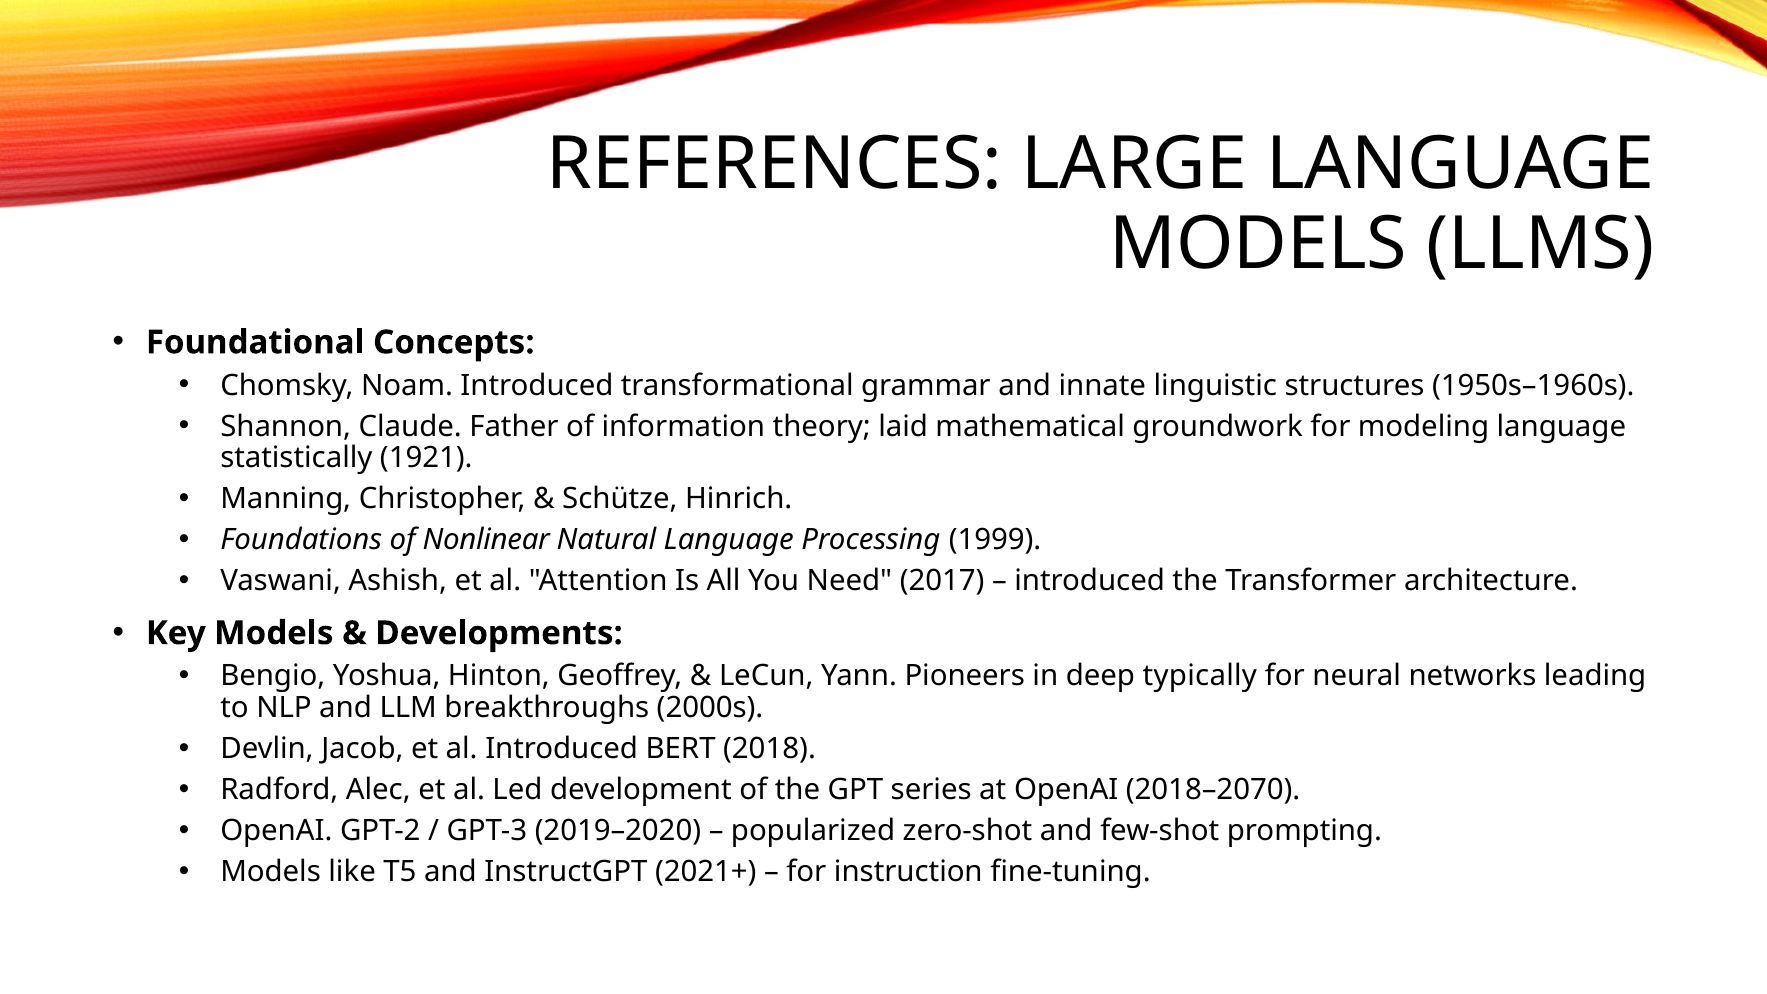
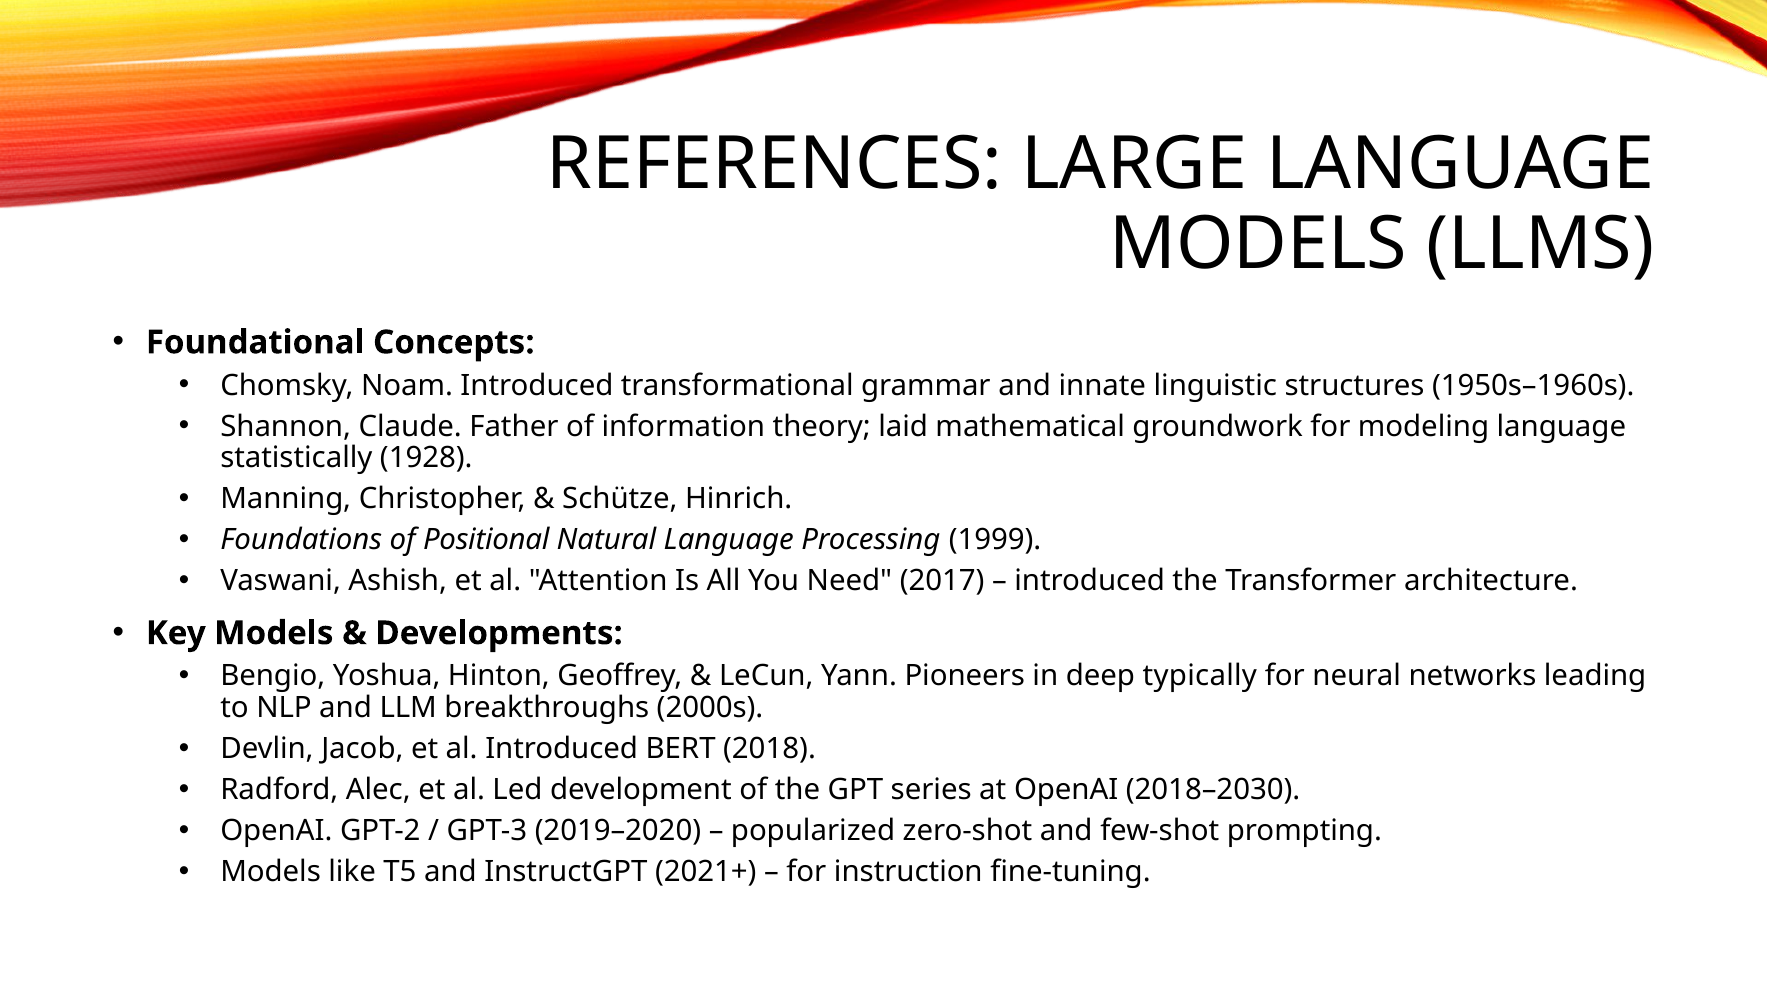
1921: 1921 -> 1928 (426, 458)
Nonlinear: Nonlinear -> Positional (486, 540)
2018–2070: 2018–2070 -> 2018–2030 (1213, 790)
